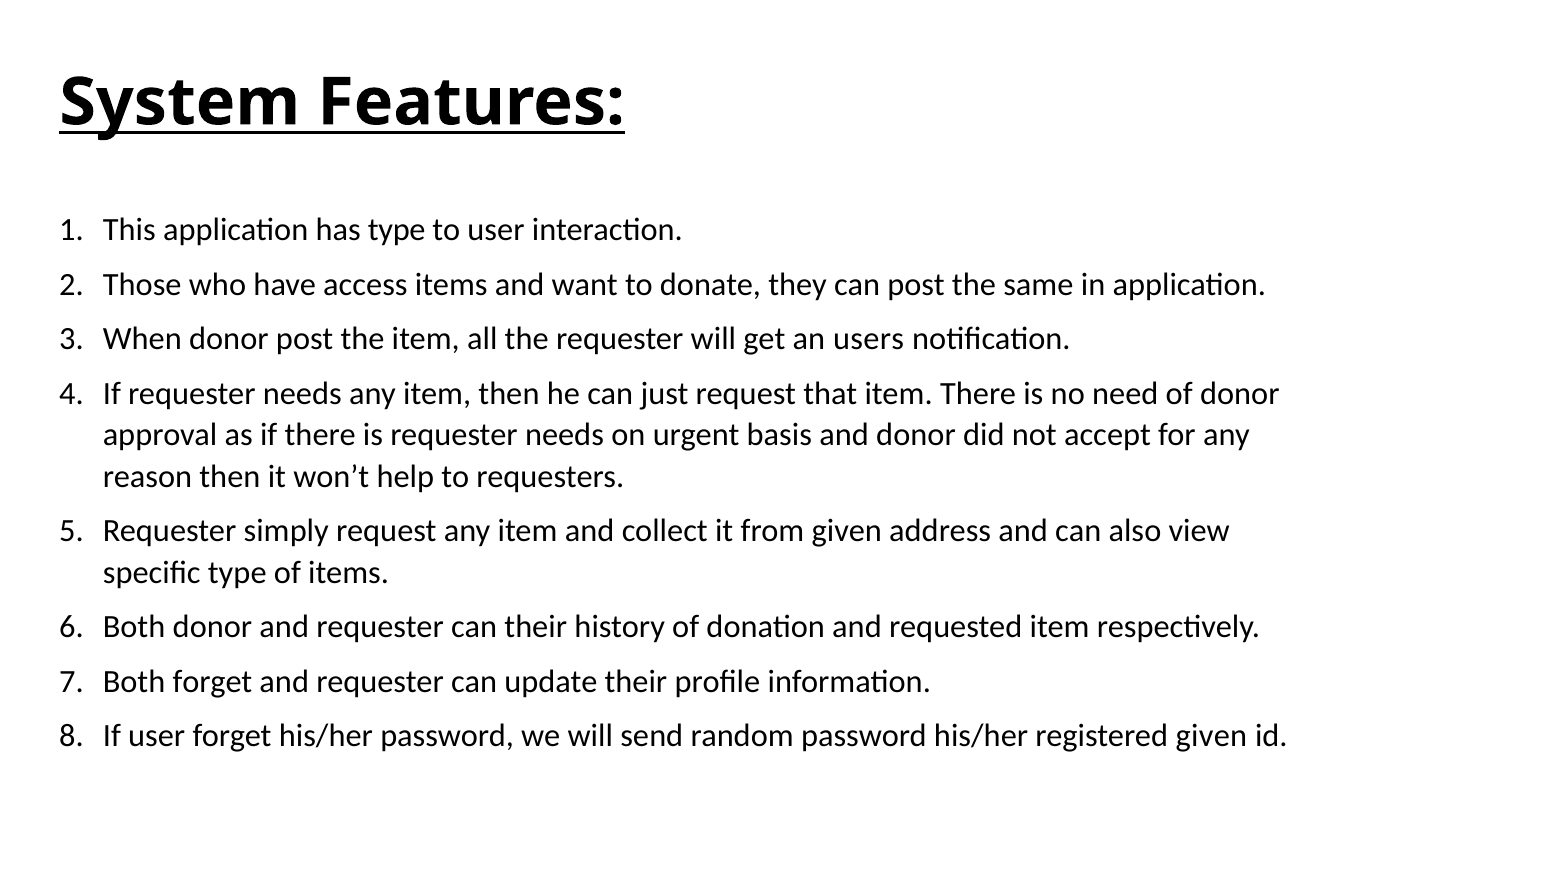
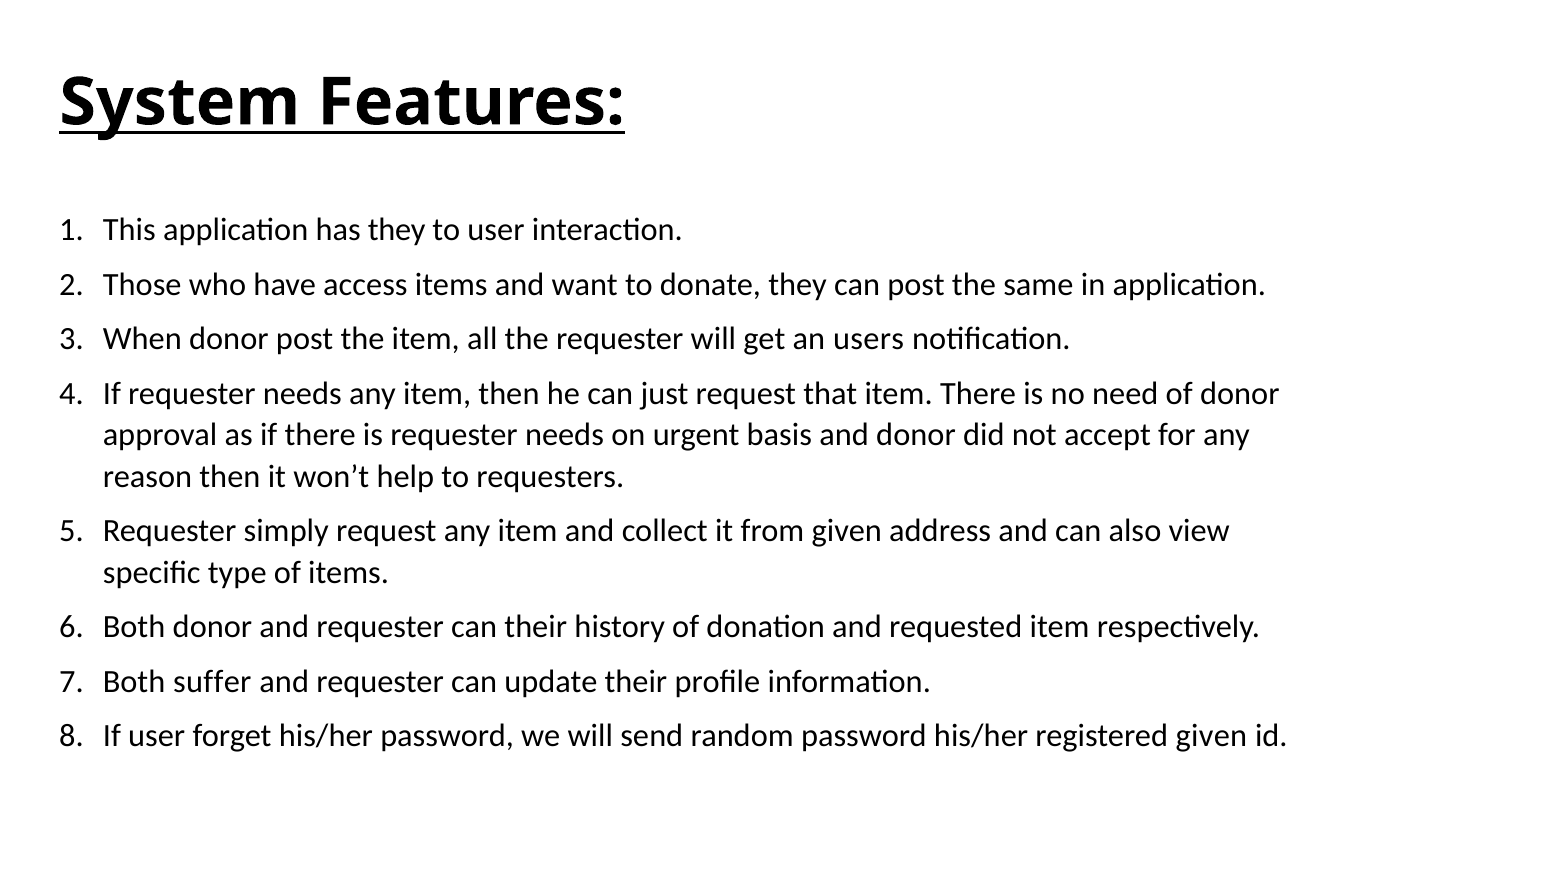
has type: type -> they (397, 230)
Both forget: forget -> suffer (212, 681)
